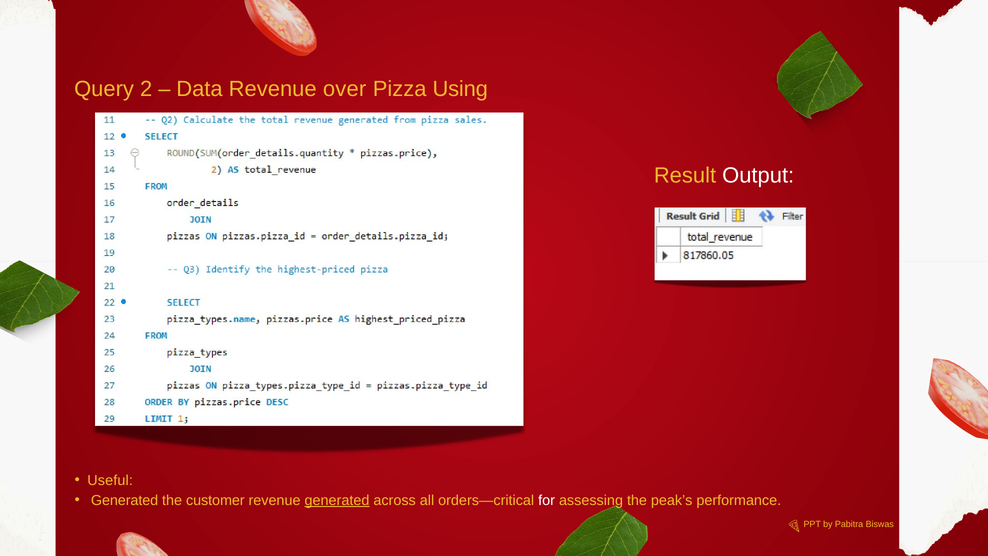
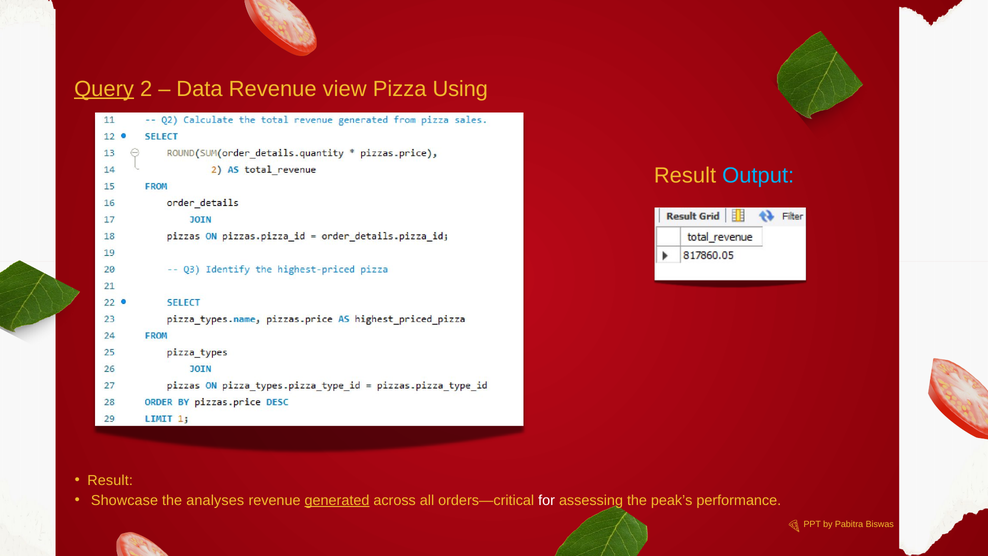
Query underline: none -> present (104, 89)
over: over -> view (345, 89)
Output colour: white -> light blue (758, 175)
Useful: Useful -> Result (110, 480)
Generated: Generated -> Showcase (124, 500)
customer: customer -> analyses (215, 500)
